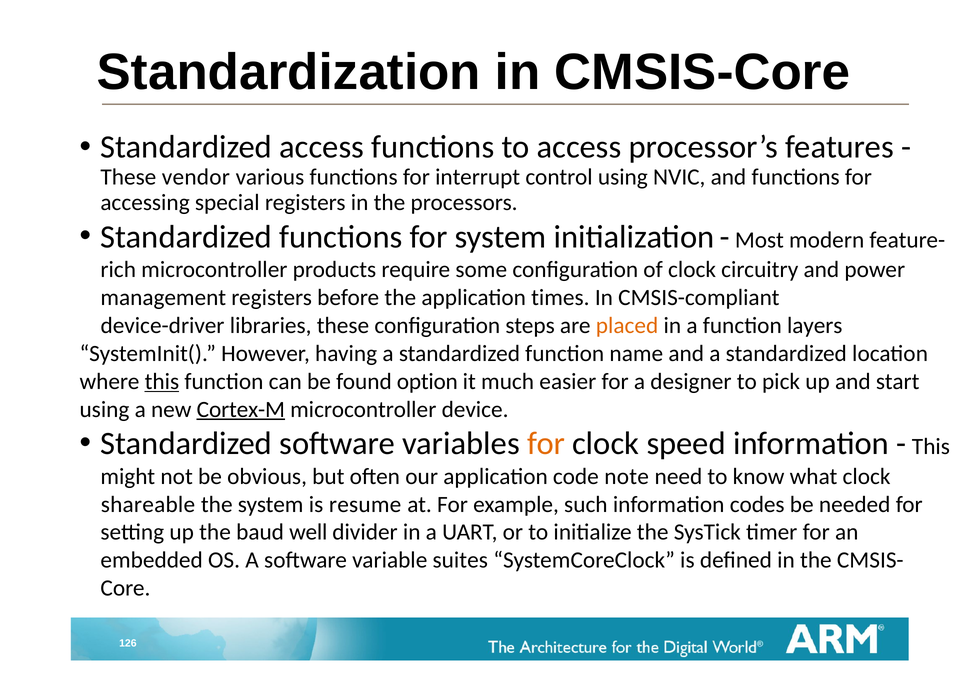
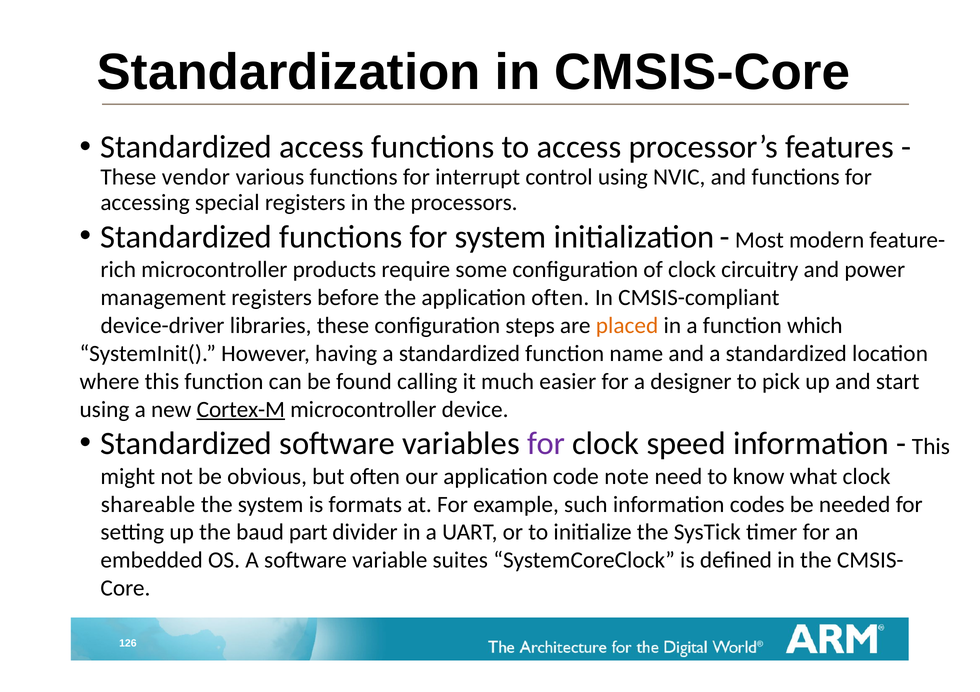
application times: times -> often (560, 298)
layers: layers -> which (815, 326)
this underline: present -> none (162, 382)
option: option -> calling (427, 382)
for colour: orange -> purple (546, 444)
resume: resume -> formats (365, 505)
well: well -> part (308, 533)
